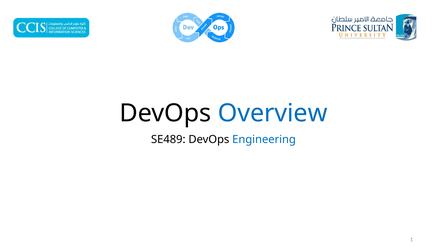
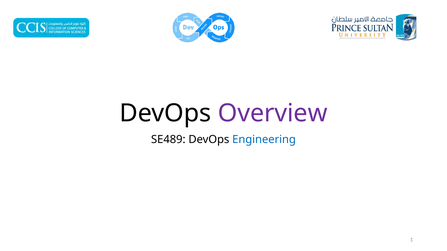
Overview colour: blue -> purple (273, 113)
